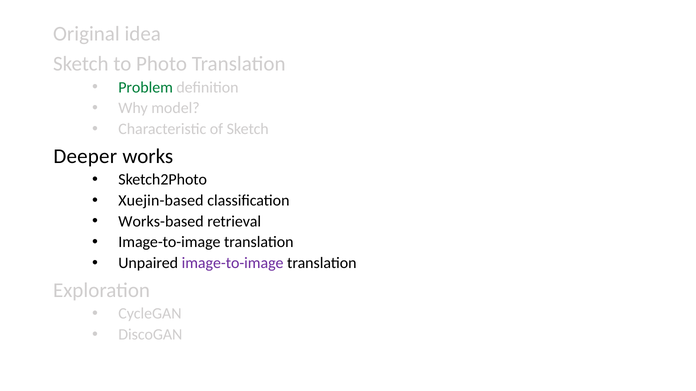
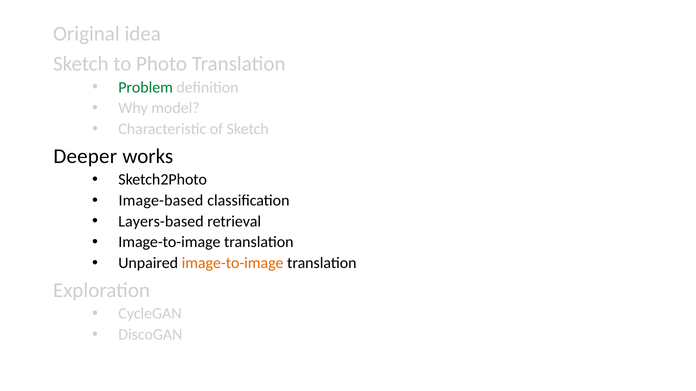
Xuejin-based: Xuejin-based -> Image-based (161, 201)
Works-based: Works-based -> Layers-based (161, 222)
image-to-image colour: purple -> orange (233, 263)
